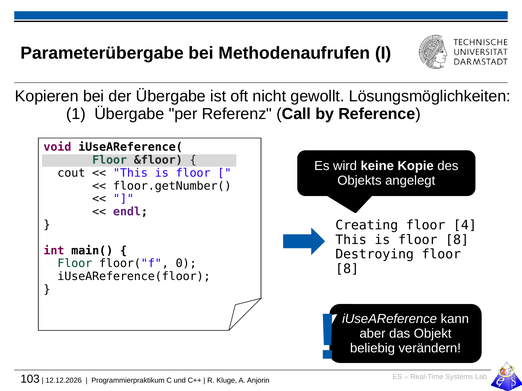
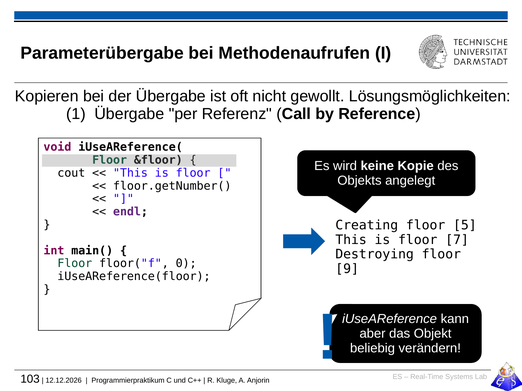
4: 4 -> 5 (465, 226)
is floor 8: 8 -> 7 (457, 240)
8: 8 -> 9 (347, 269)
